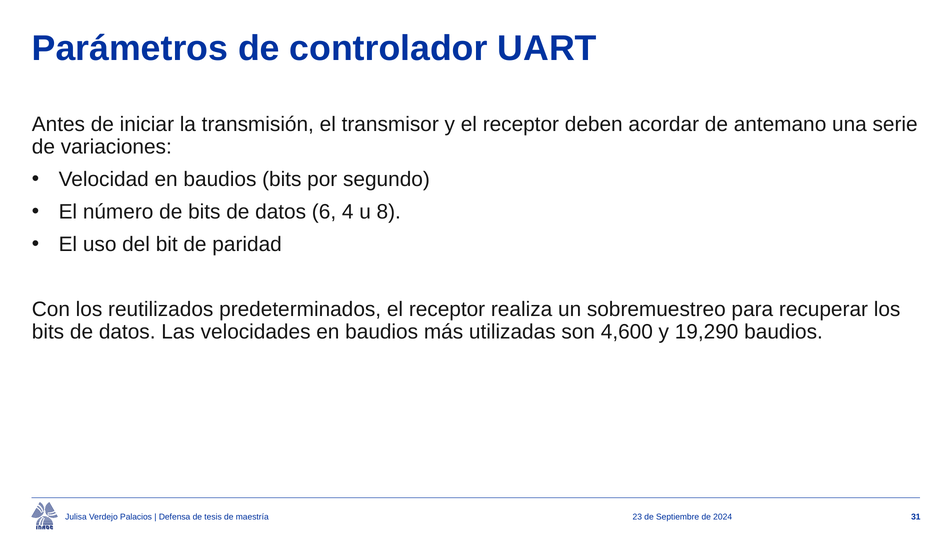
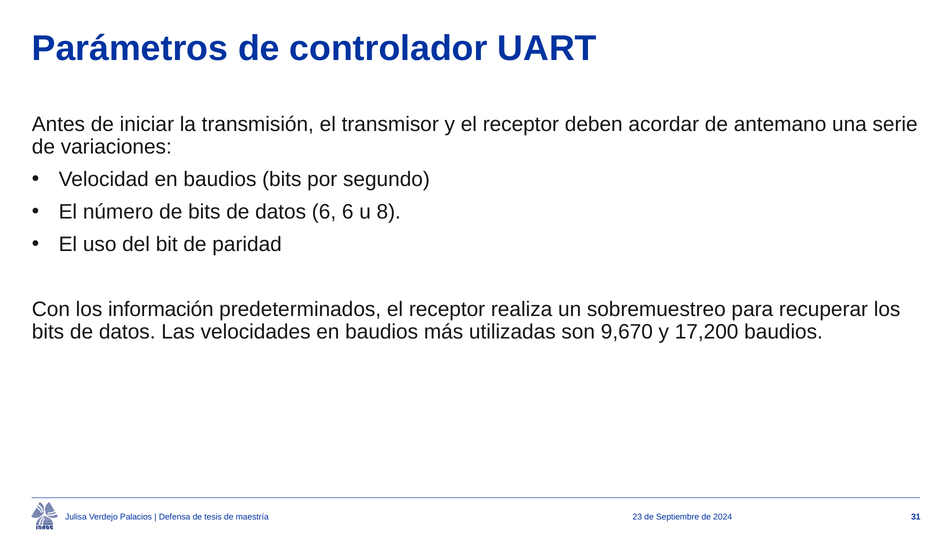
6 4: 4 -> 6 (348, 212)
reutilizados: reutilizados -> información (161, 309)
4,600: 4,600 -> 9,670 (627, 331)
19,290: 19,290 -> 17,200 (707, 331)
